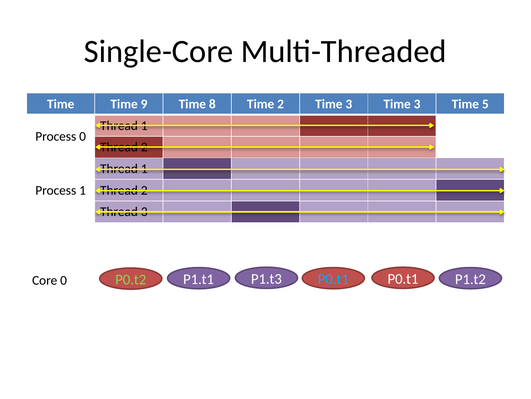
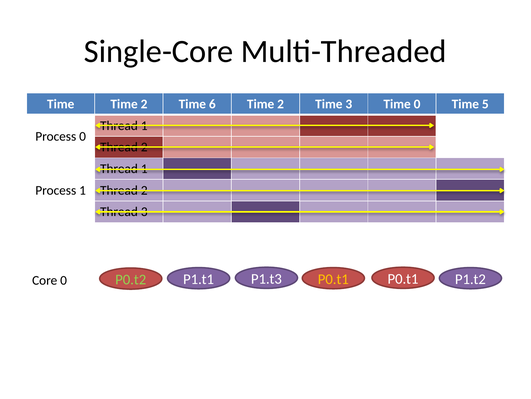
Time Time 9: 9 -> 2 (144, 104)
8: 8 -> 6 (212, 104)
3 Time 3: 3 -> 0 (417, 104)
P0.t1 colour: light blue -> yellow (333, 279)
